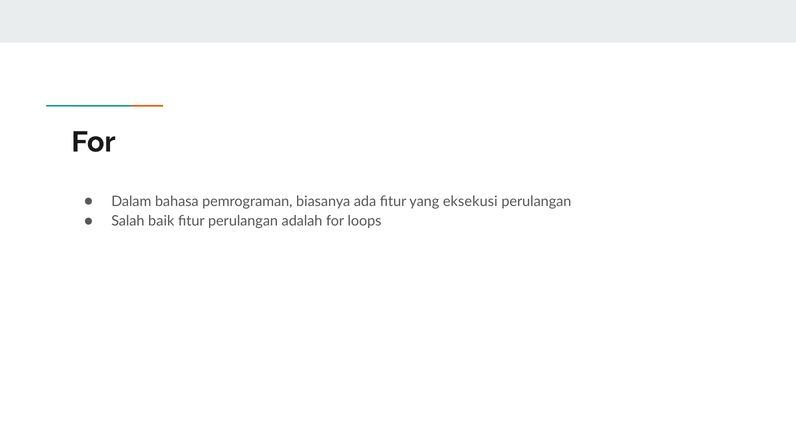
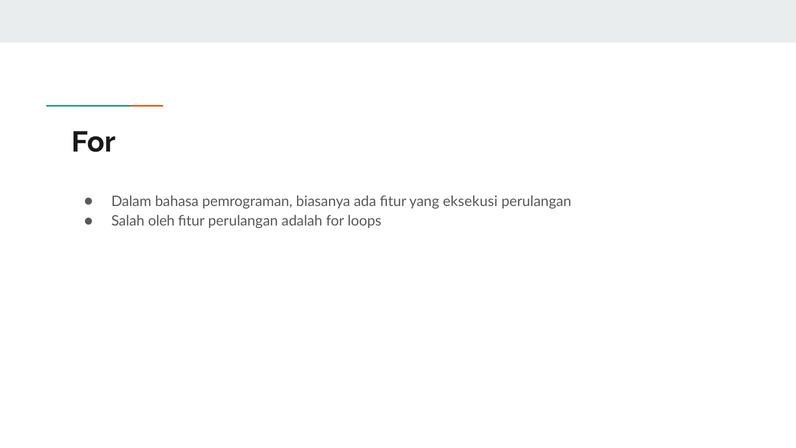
baik: baik -> oleh (161, 221)
